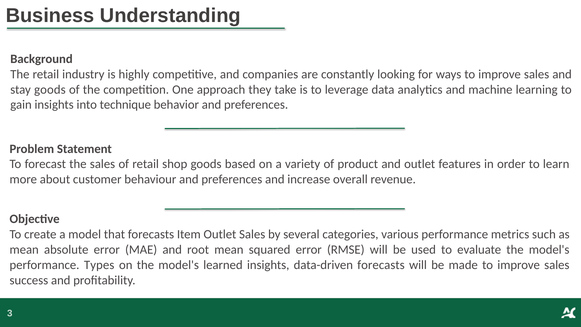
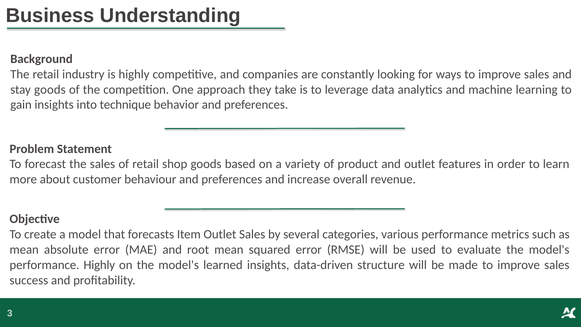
performance Types: Types -> Highly (99, 265)
data-driven forecasts: forecasts -> structure (381, 265)
